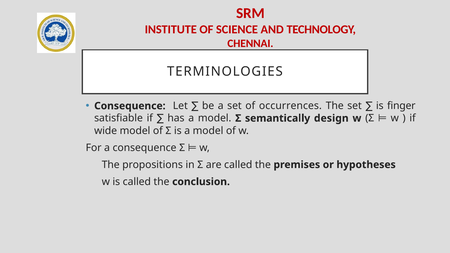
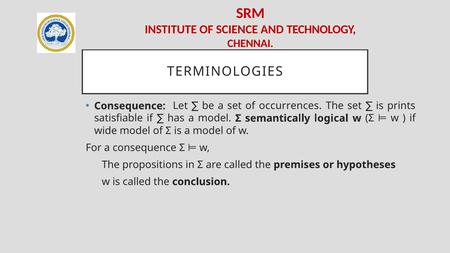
finger: finger -> prints (401, 106)
design: design -> logical (331, 118)
